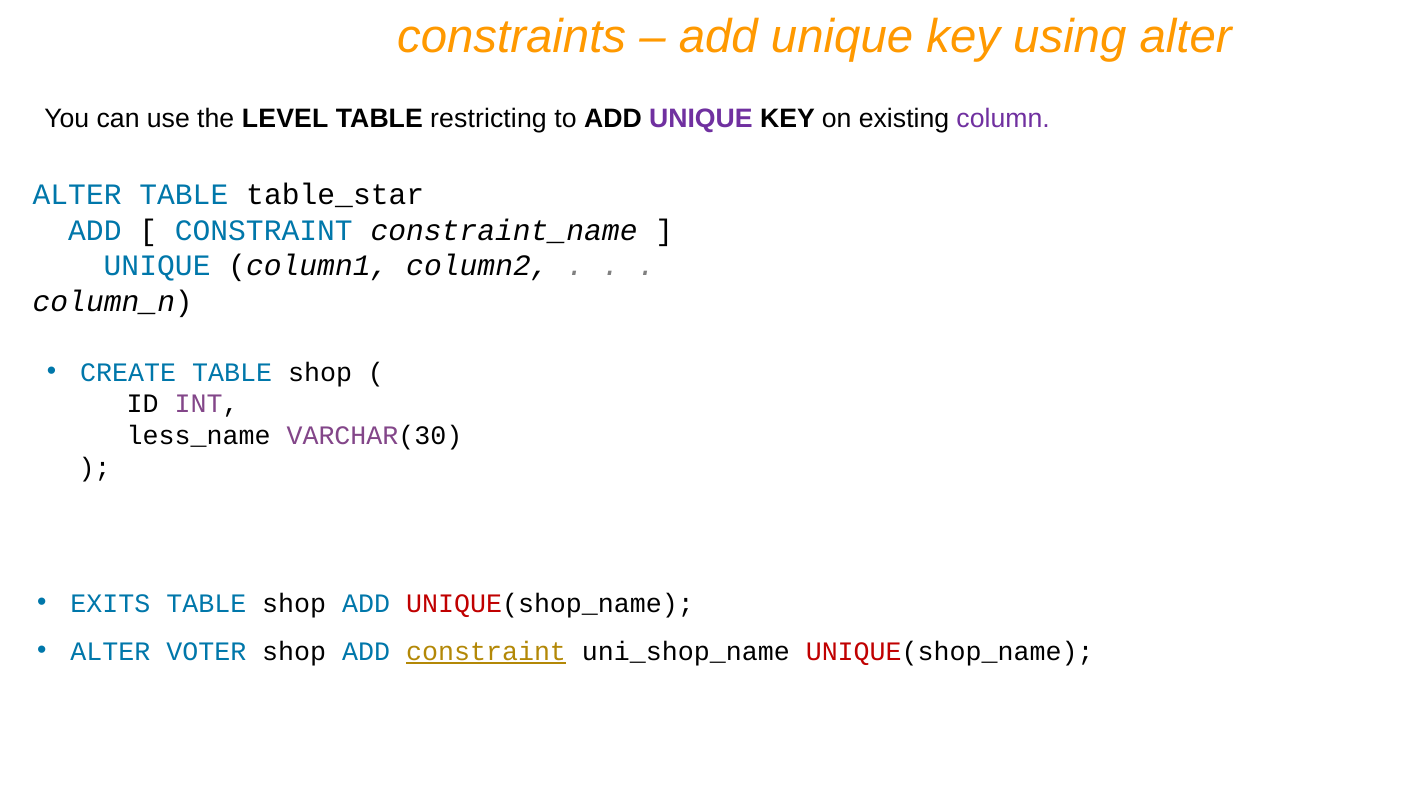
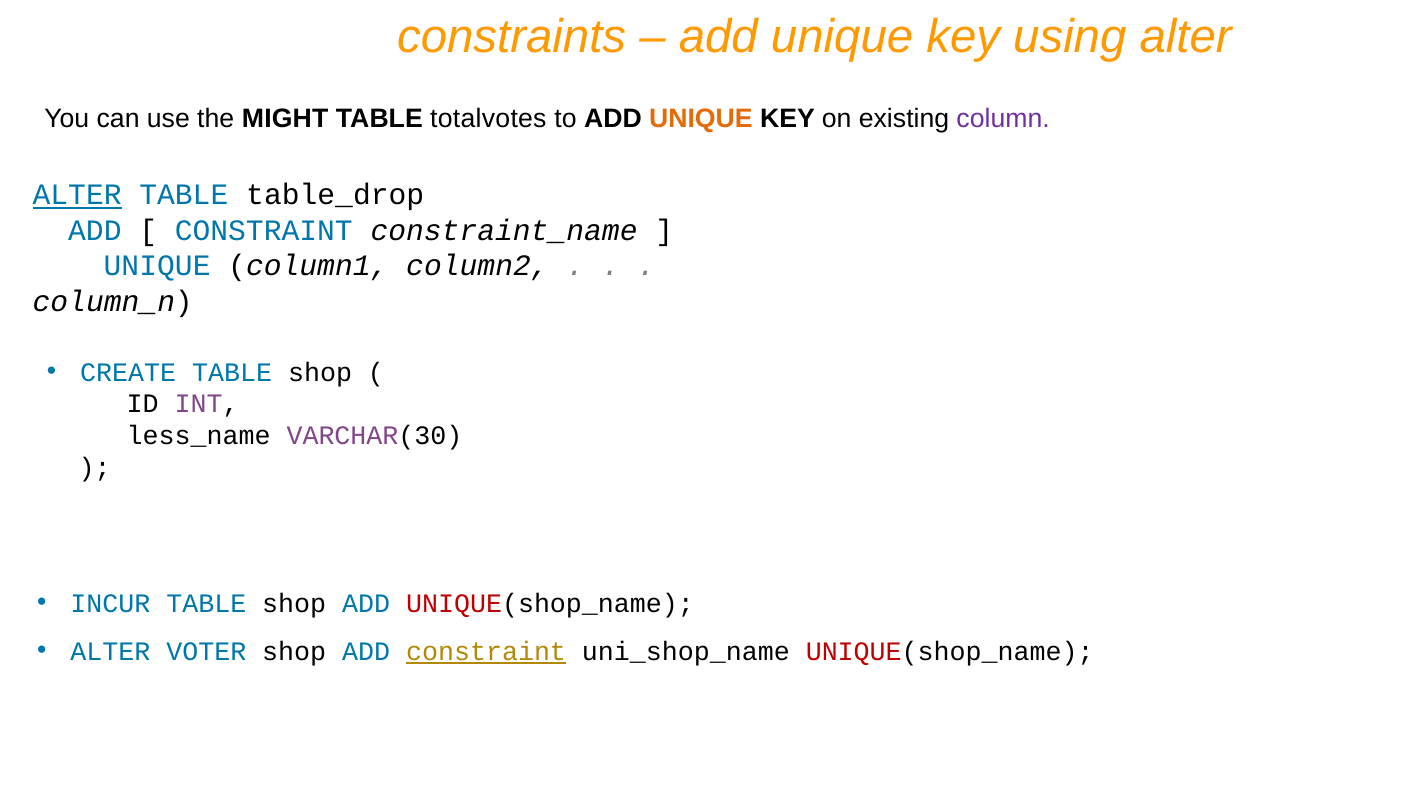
LEVEL: LEVEL -> MIGHT (285, 118)
restricting: restricting -> totalvotes (488, 118)
UNIQUE colour: purple -> orange (701, 118)
ALTER underline: none -> present (77, 195)
table_star: table_star -> table_drop (335, 195)
EXITS: EXITS -> INCUR (110, 604)
